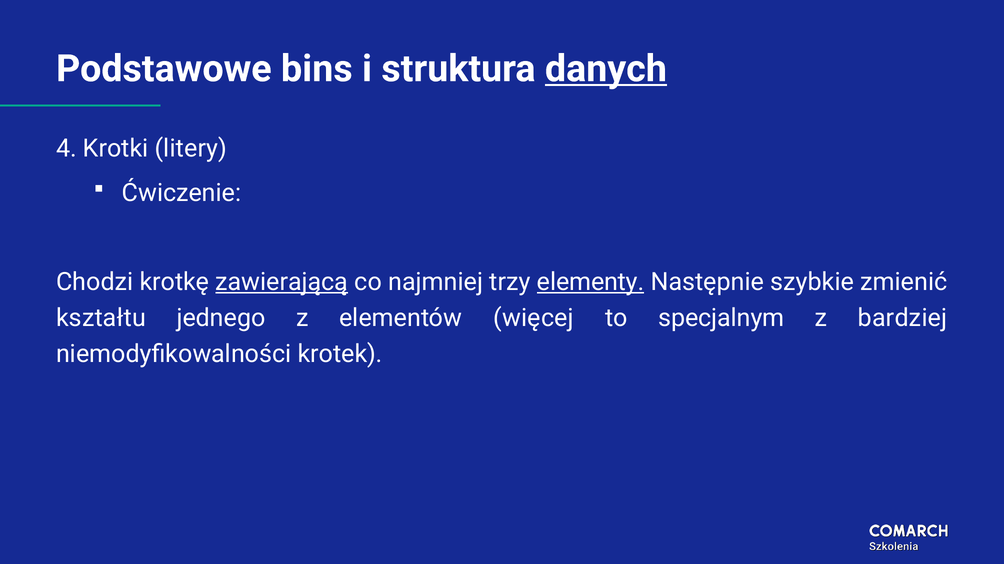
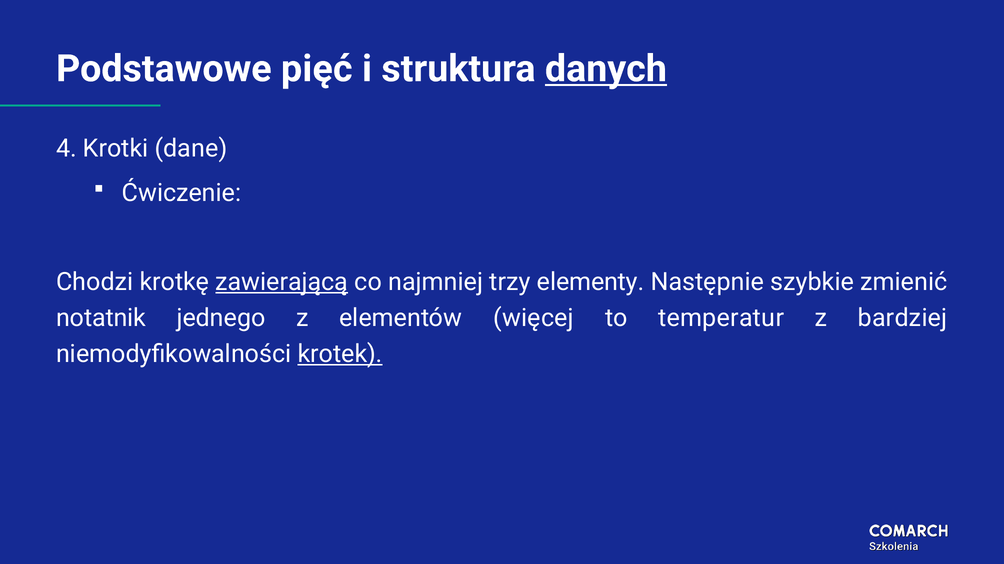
bins: bins -> pięć (317, 69)
litery: litery -> dane (191, 149)
elementy underline: present -> none (591, 282)
kształtu: kształtu -> notatnik (101, 318)
specjalnym: specjalnym -> temperatur (721, 318)
krotek underline: none -> present (340, 355)
